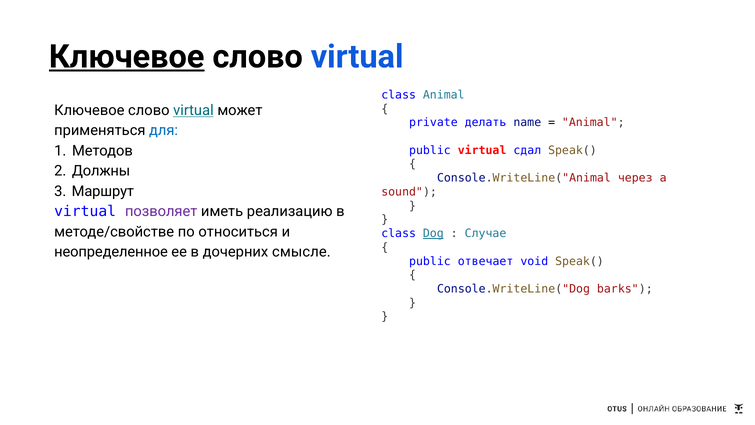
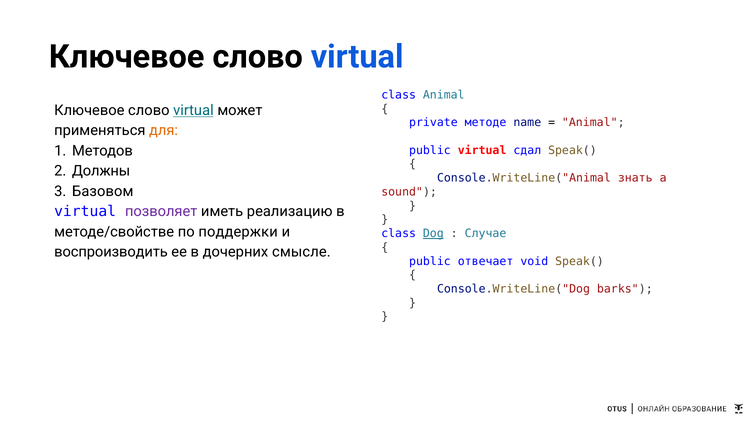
Ключевое underline: present -> none (127, 57)
делать: делать -> методе (486, 122)
для colour: blue -> orange (164, 130)
через: через -> знать (635, 178)
Маршрут: Маршрут -> Базовом (103, 191)
относиться: относиться -> поддержки (238, 232)
неопределенное: неопределенное -> воспроизводить (111, 252)
